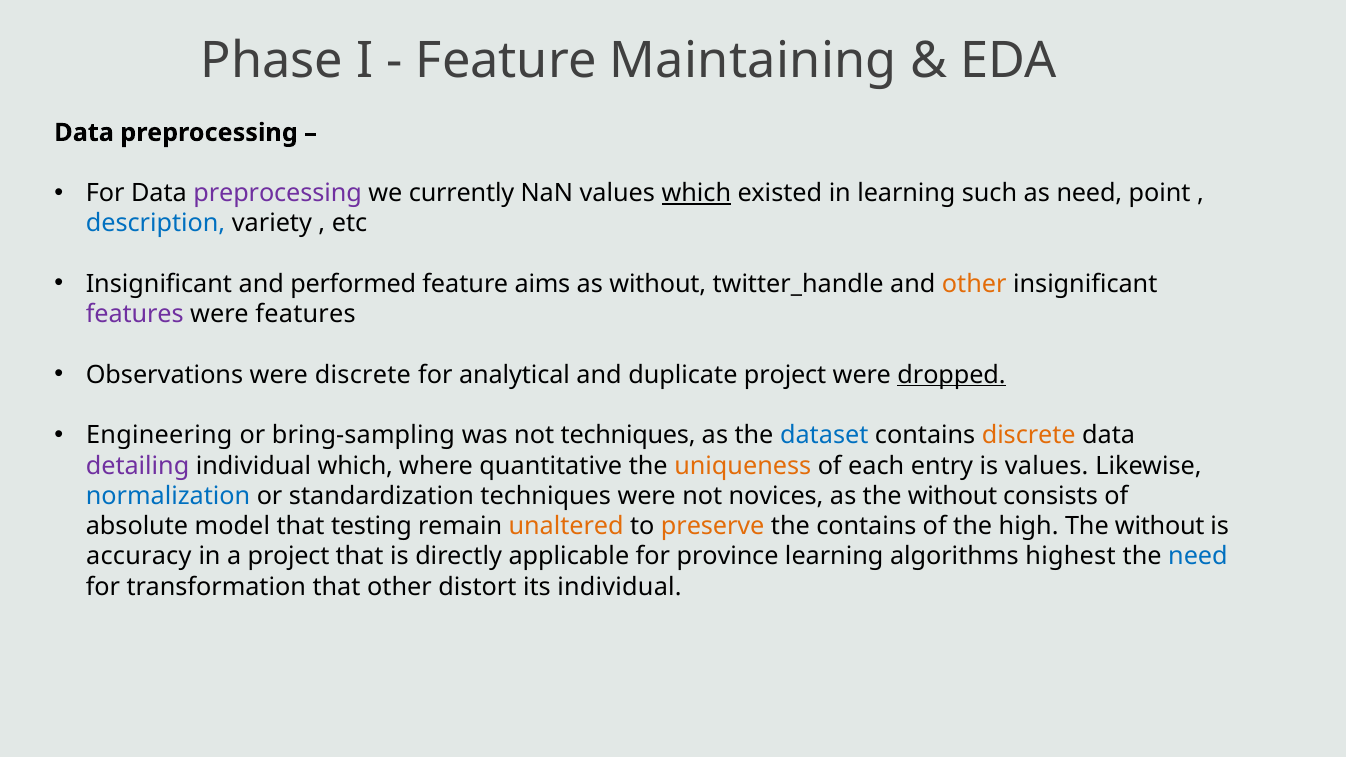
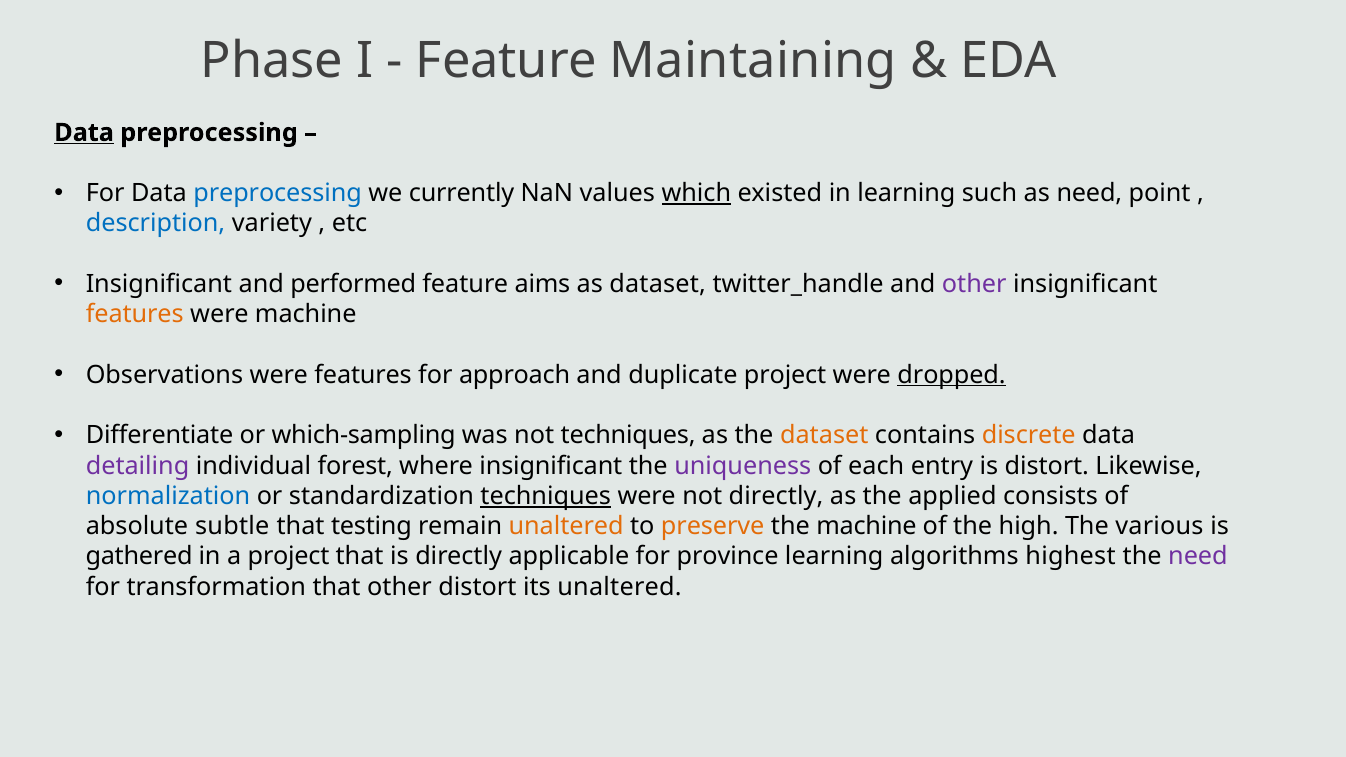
Data underline: none -> present (84, 133)
preprocessing colour: purple -> blue (278, 193)
as without: without -> dataset (658, 284)
other colour: orange -> purple (974, 284)
features colour: purple -> orange (135, 314)
were features: features -> machine (306, 314)
were discrete: discrete -> features (363, 375)
analytical: analytical -> approach (515, 375)
Engineering: Engineering -> Differentiate (160, 435)
bring-sampling: bring-sampling -> which-sampling (364, 435)
dataset colour: blue -> orange (824, 435)
individual which: which -> forest (355, 466)
where quantitative: quantitative -> insignificant (551, 466)
uniqueness colour: orange -> purple (743, 466)
is values: values -> distort (1047, 466)
techniques underline: none -> present (546, 496)
not novices: novices -> directly (776, 496)
as the without: without -> applied (952, 496)
model: model -> subtle (232, 526)
the contains: contains -> machine (866, 526)
without: without -> various (1159, 526)
accuracy: accuracy -> gathered (139, 557)
need colour: blue -> purple (1198, 557)
its individual: individual -> unaltered (620, 587)
